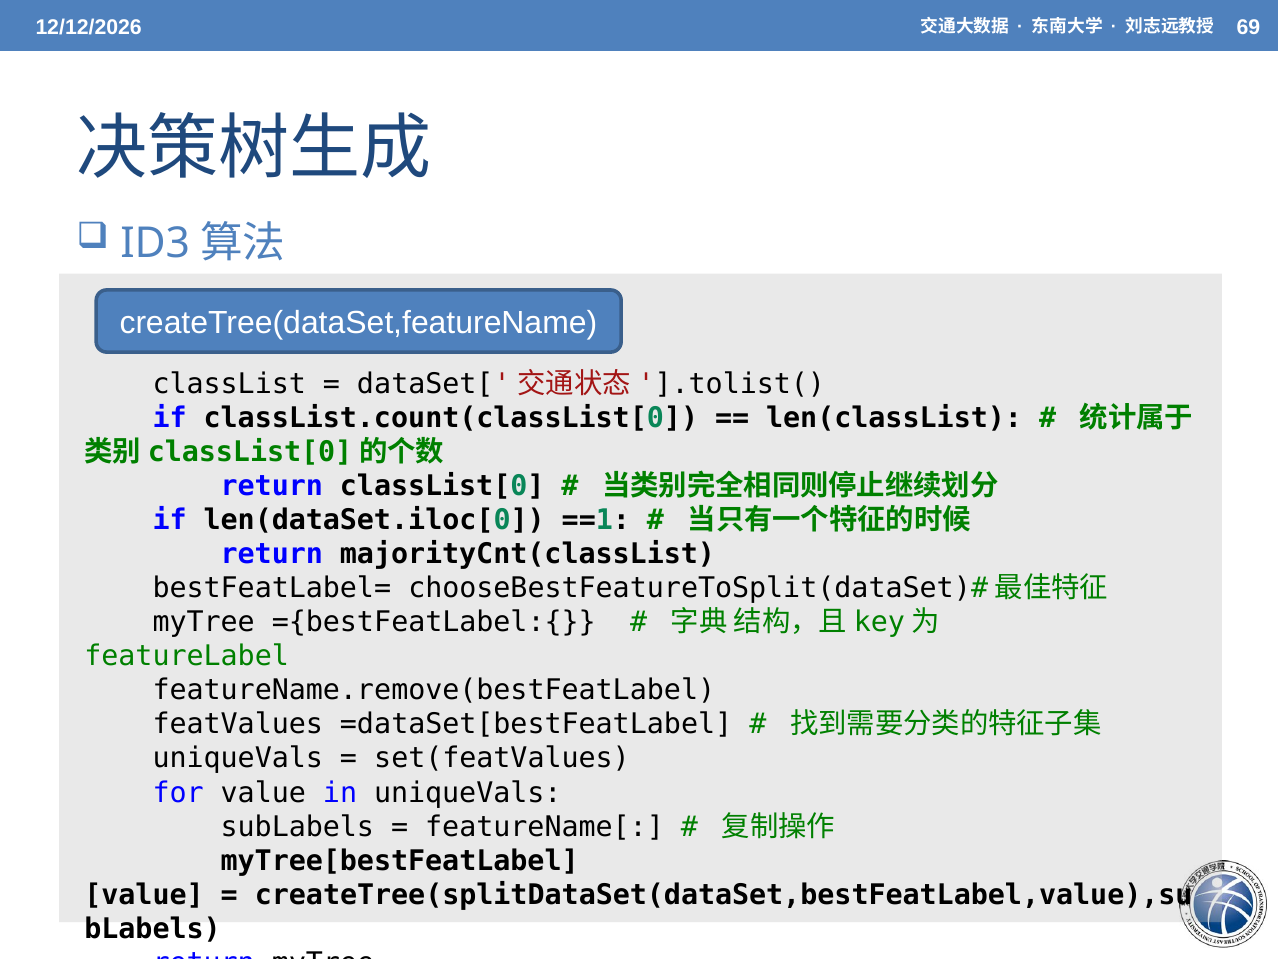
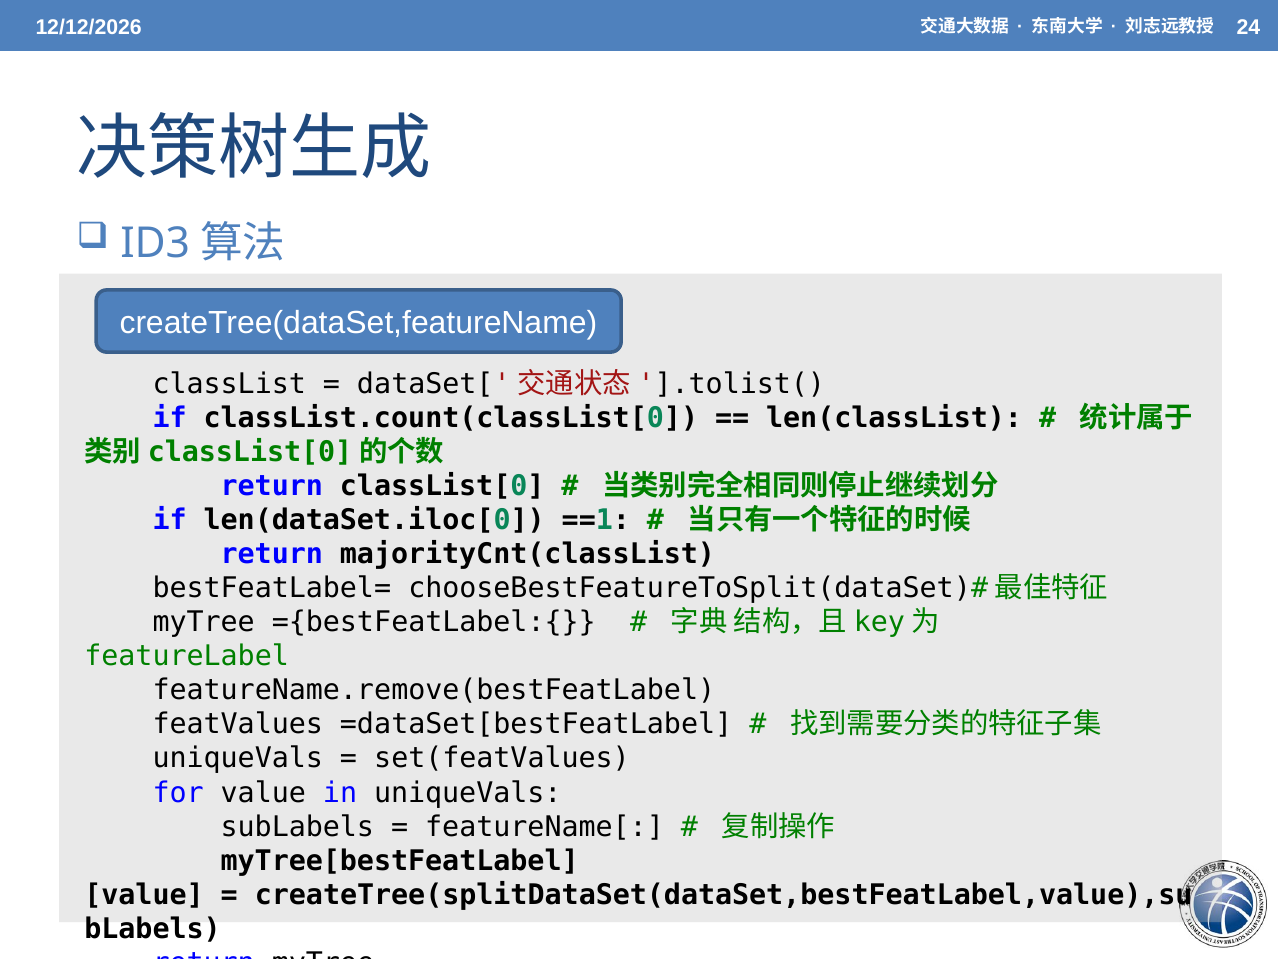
69: 69 -> 24 (1248, 27)
